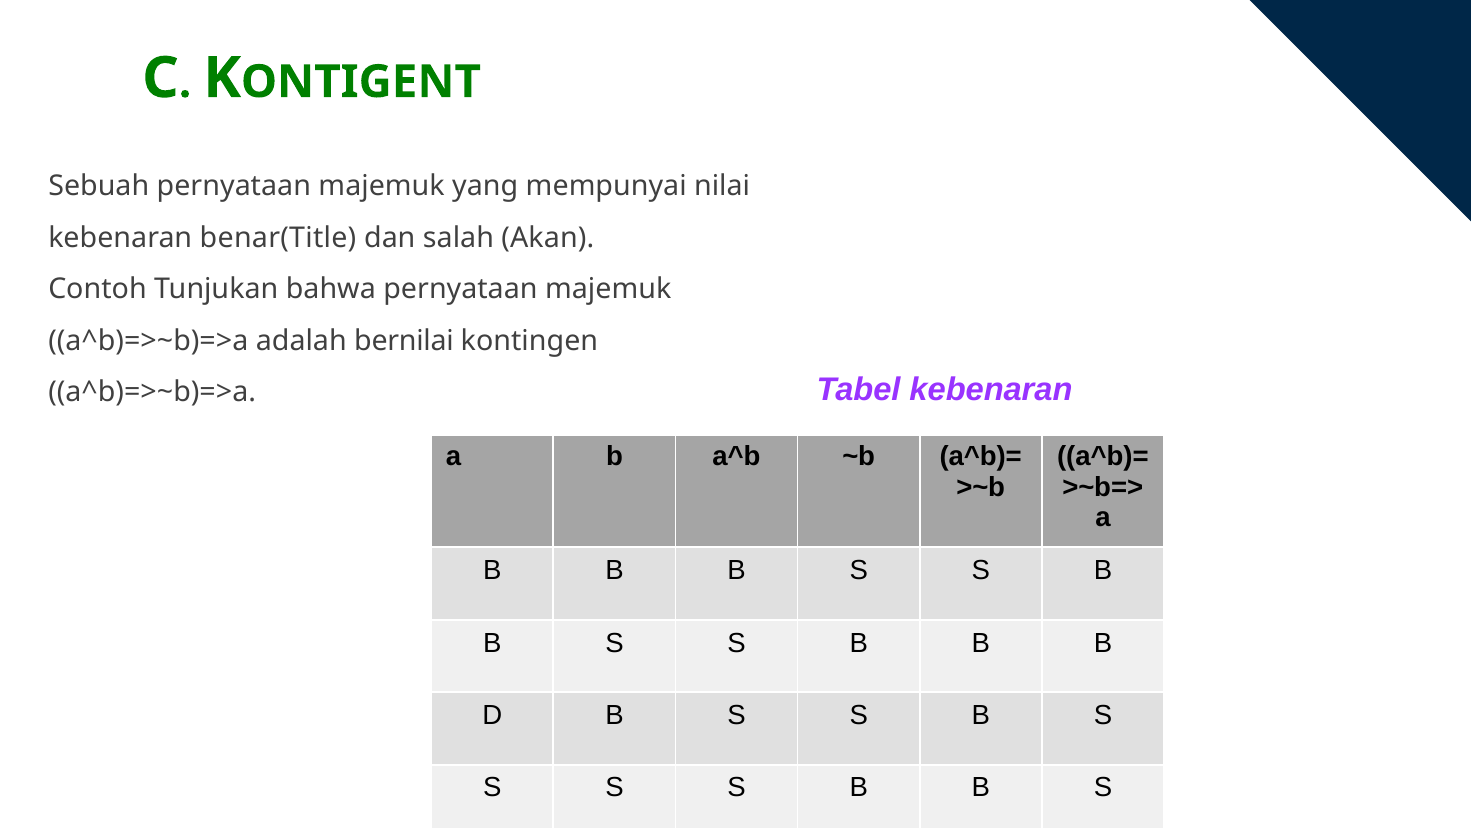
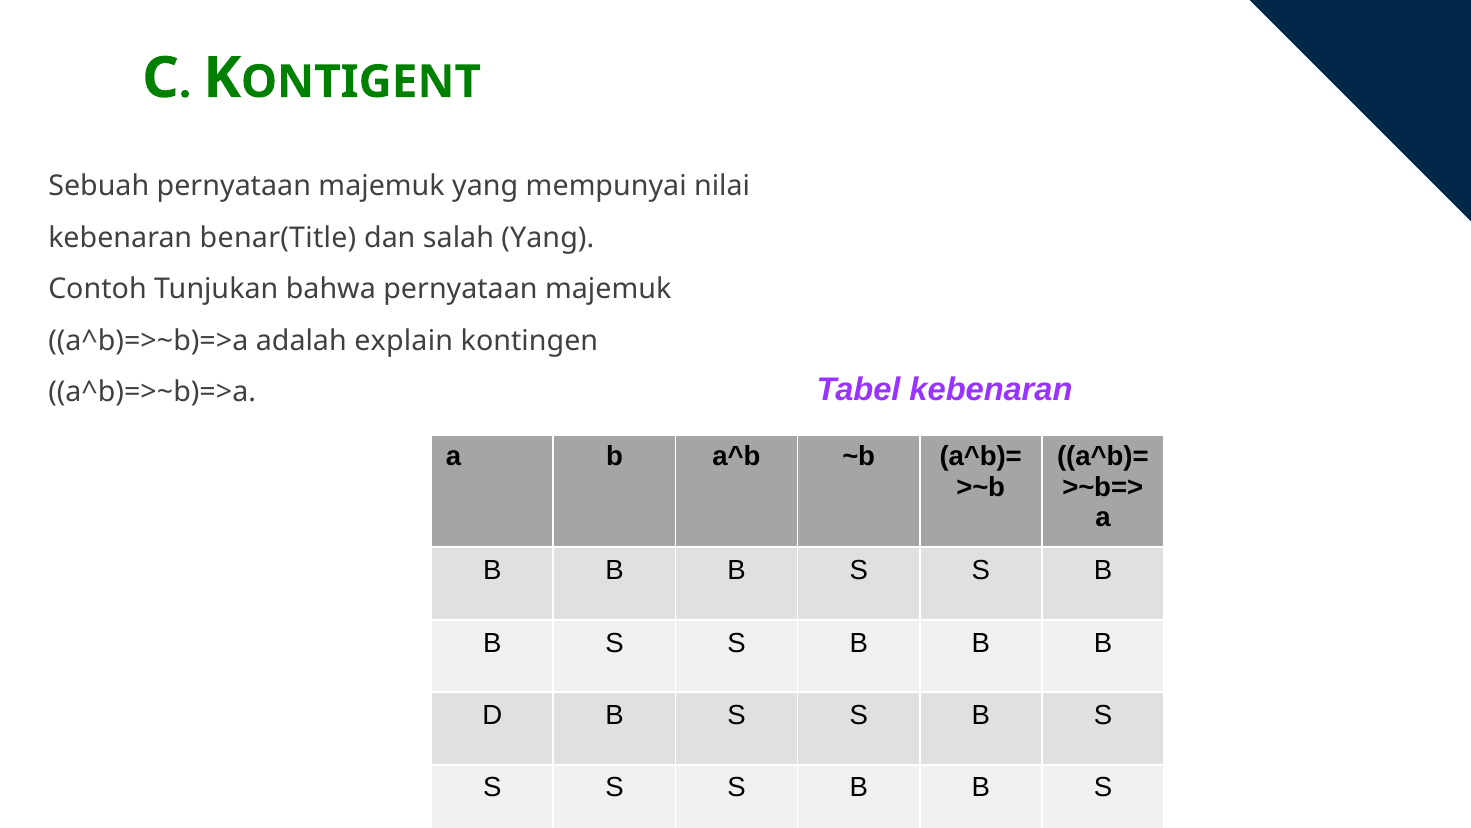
salah Akan: Akan -> Yang (548, 238)
bernilai: bernilai -> explain (404, 341)
